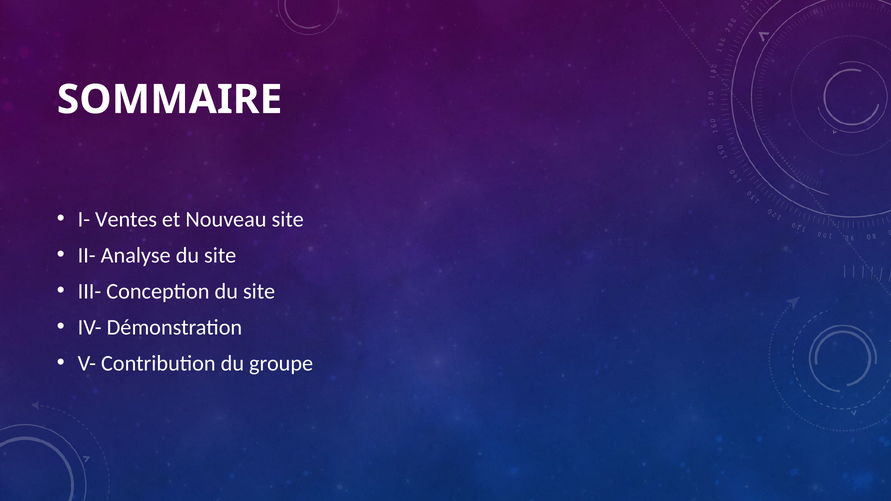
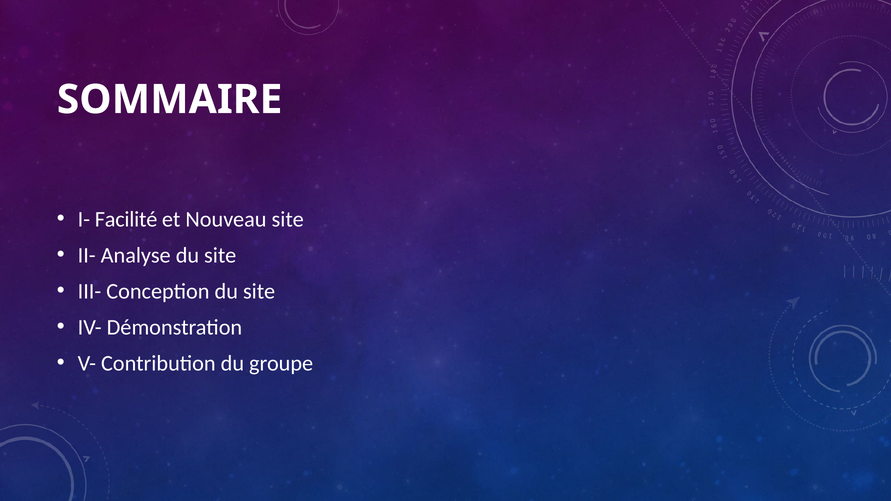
Ventes: Ventes -> Facilité (126, 219)
